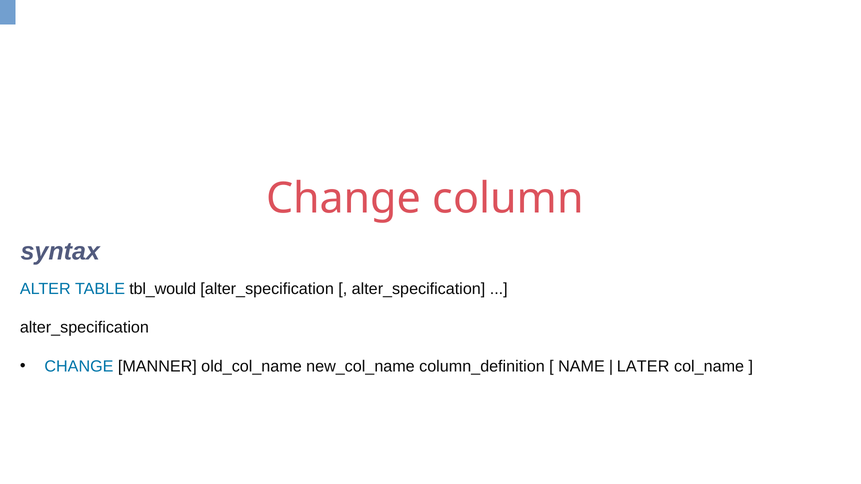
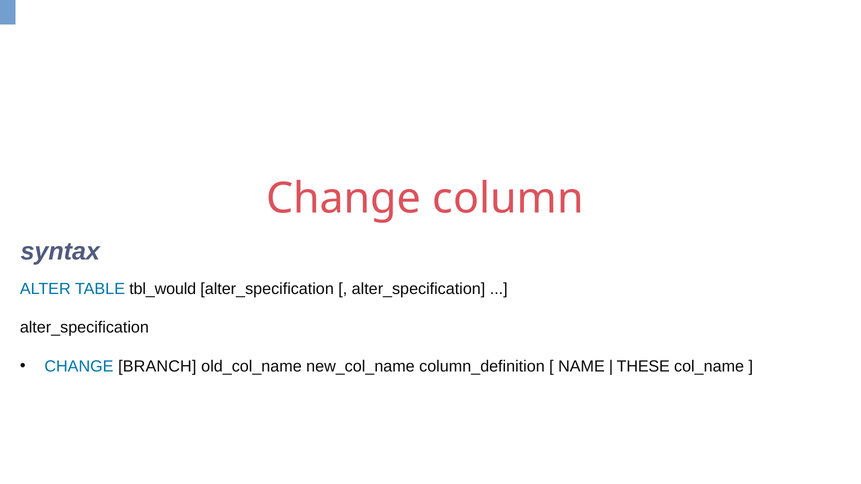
MANNER: MANNER -> BRANCH (157, 367)
LATER: LATER -> THESE (643, 367)
